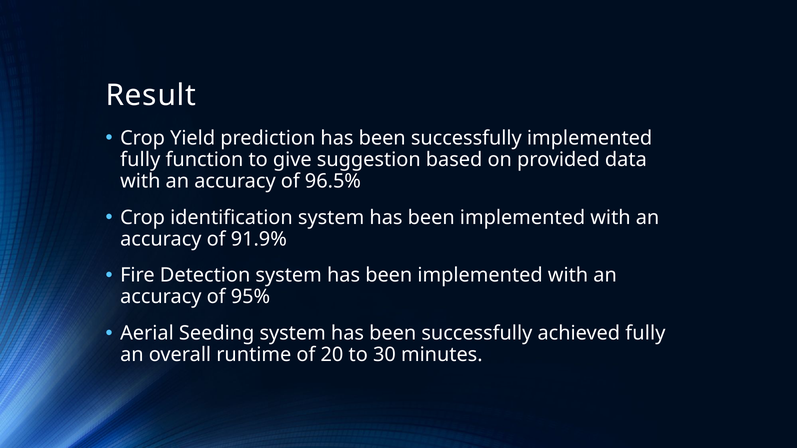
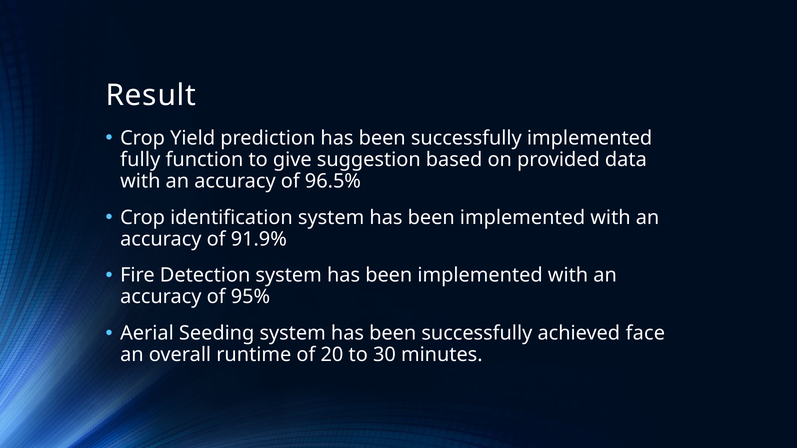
achieved fully: fully -> face (645, 334)
